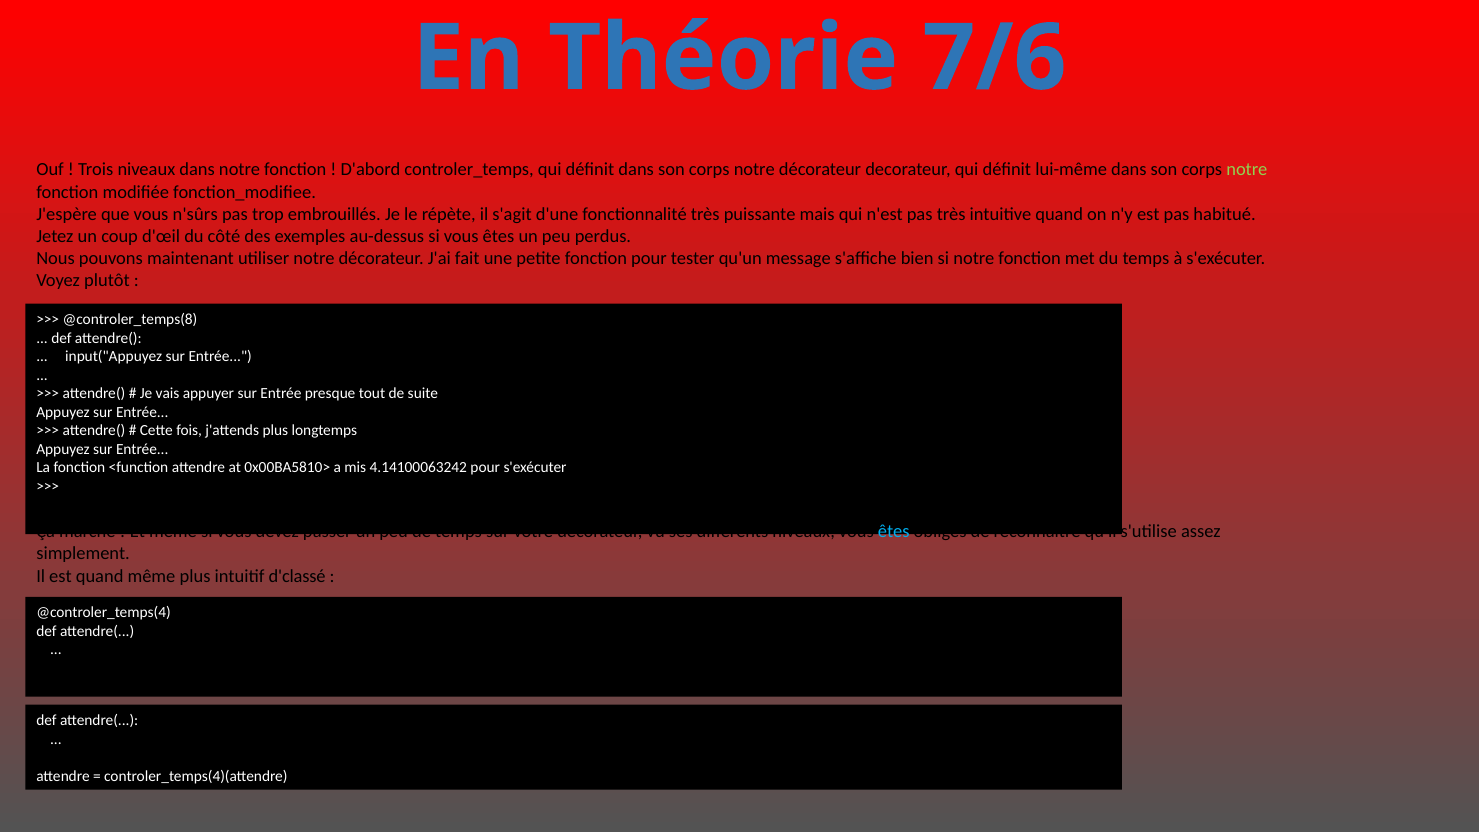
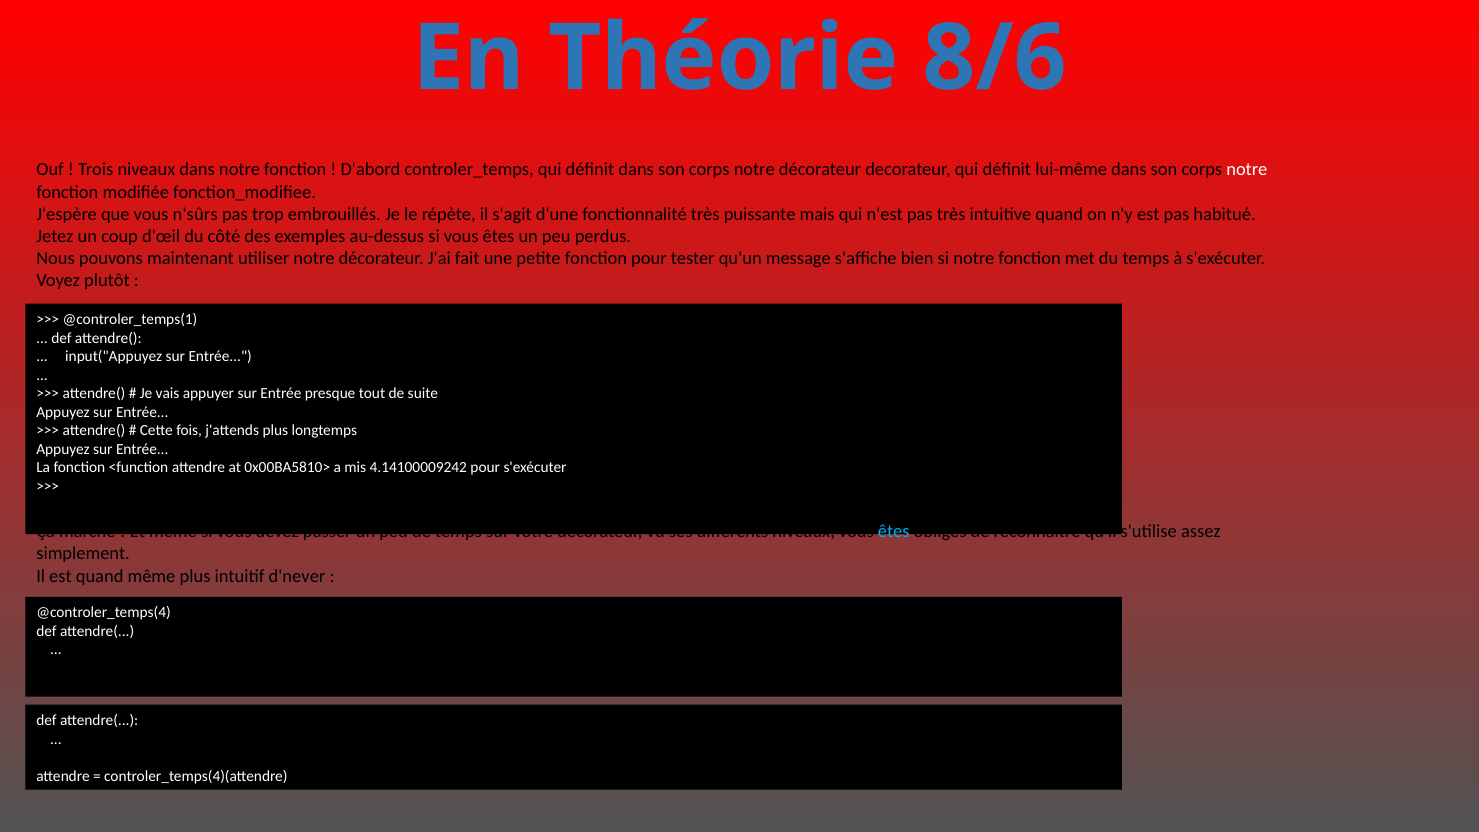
7/6: 7/6 -> 8/6 (995, 58)
notre colour: light green -> white (1247, 170)
@controler_temps(8: @controler_temps(8 -> @controler_temps(1 (130, 319)
4.14100063242: 4.14100063242 -> 4.14100009242 (418, 468)
d'classé: d'classé -> d'never (297, 576)
